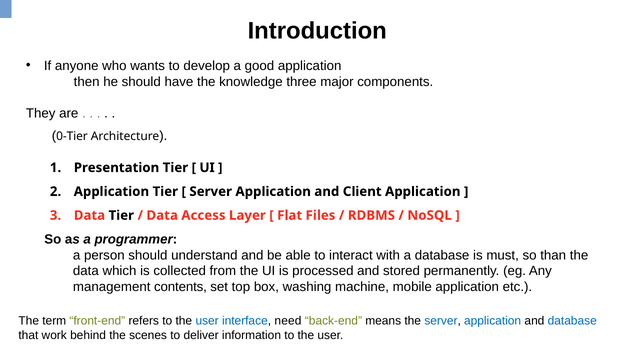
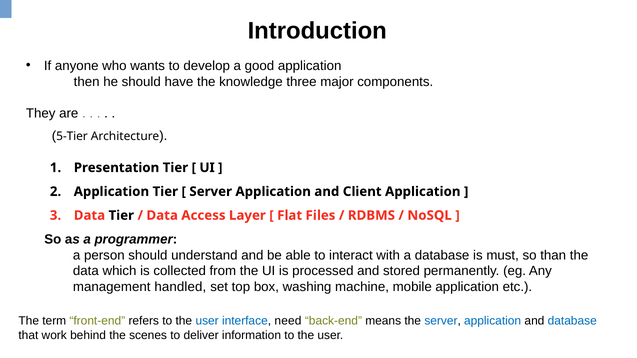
0-Tier: 0-Tier -> 5-Tier (72, 136)
contents: contents -> handled (180, 287)
